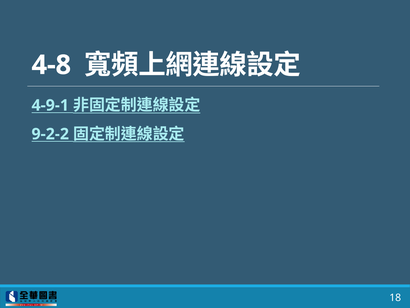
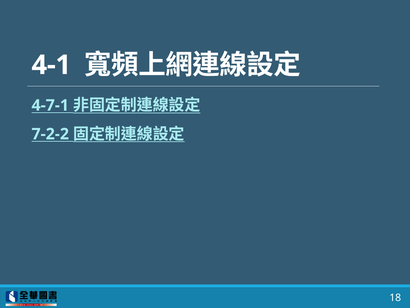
4-8: 4-8 -> 4-1 (51, 65)
4-9-1: 4-9-1 -> 4-7-1 (50, 105)
9-2-2: 9-2-2 -> 7-2-2 (50, 134)
